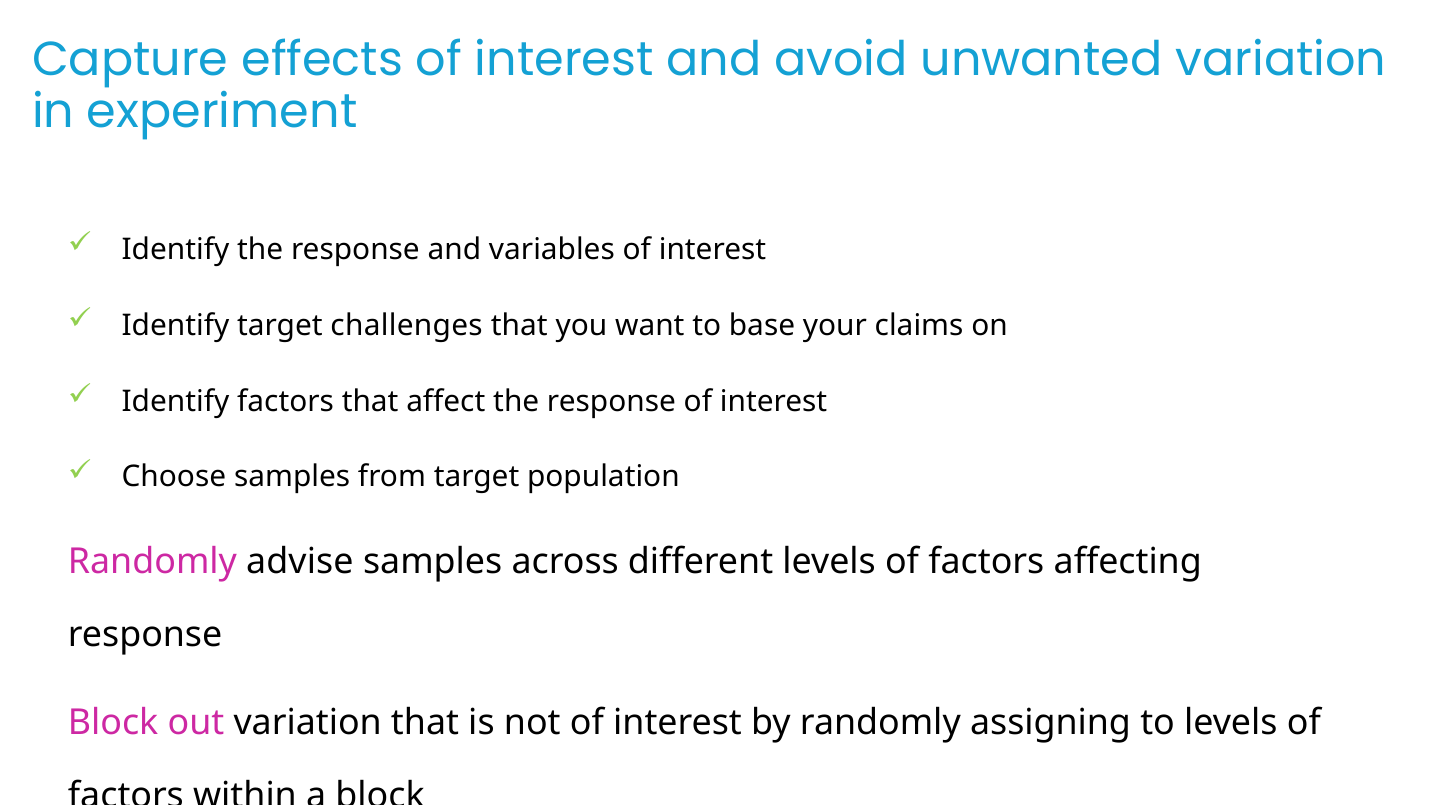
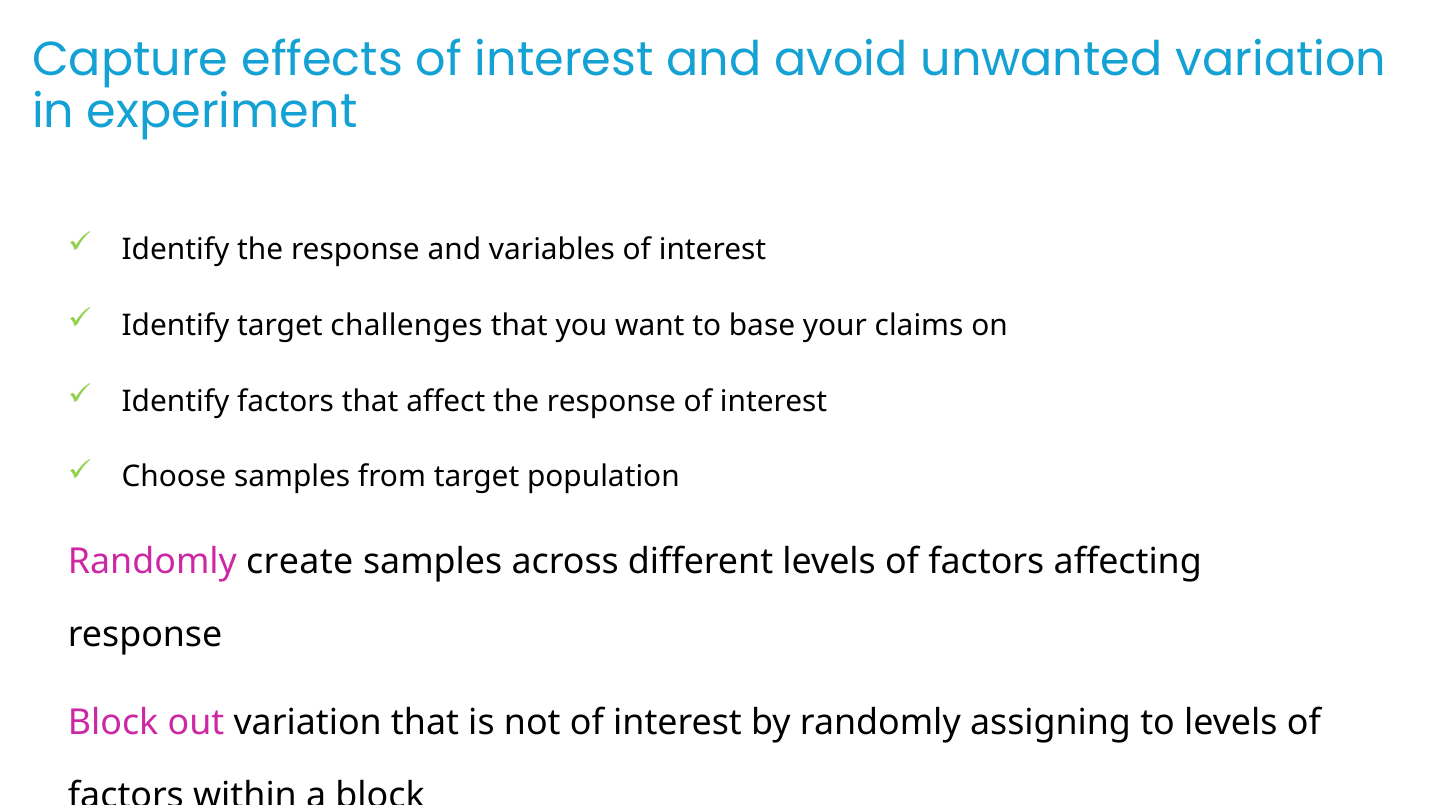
advise: advise -> create (300, 562)
